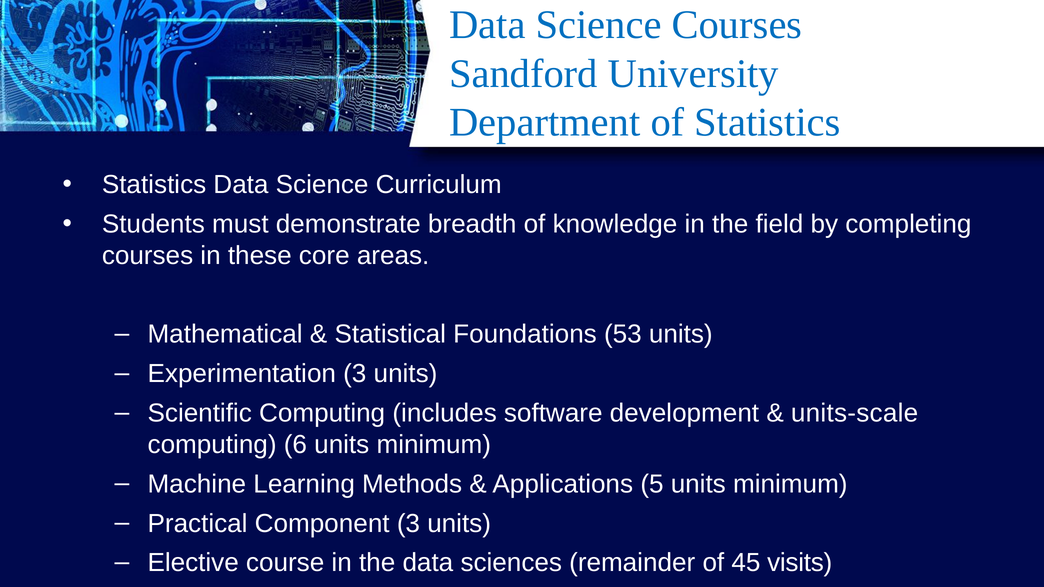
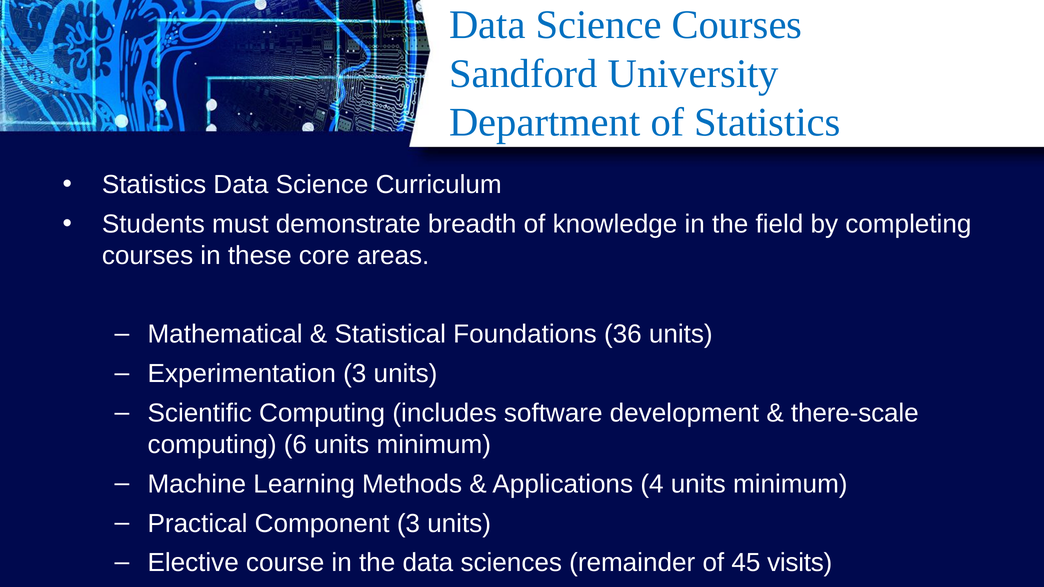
53: 53 -> 36 (623, 335)
units-scale: units-scale -> there-scale (855, 413)
5: 5 -> 4 (652, 484)
